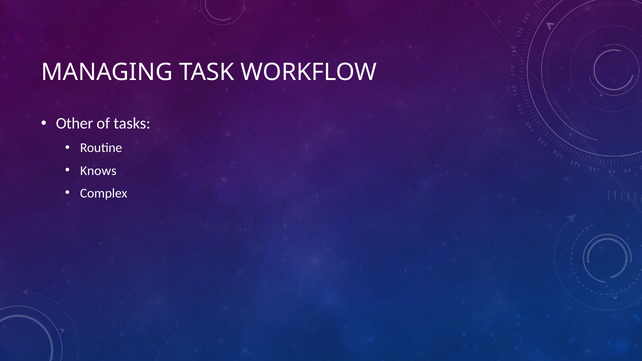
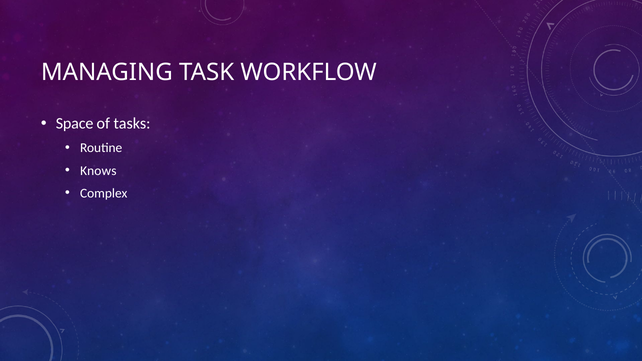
Other: Other -> Space (75, 124)
